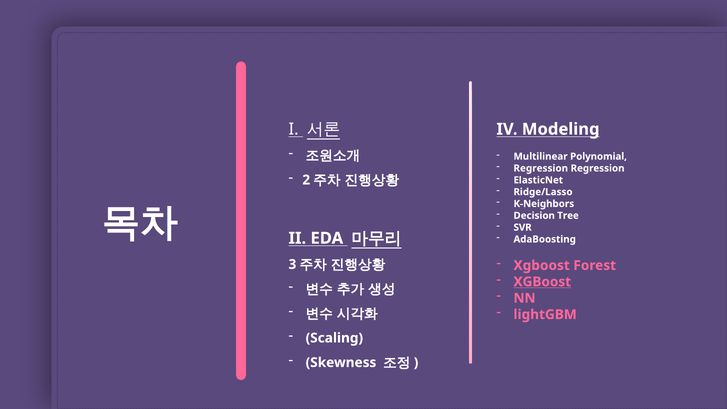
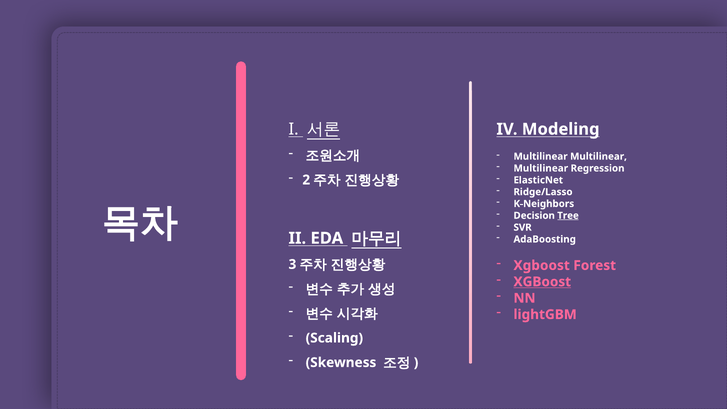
Multilinear Polynomial: Polynomial -> Multilinear (599, 156)
Regression: Regression -> Multilinear (541, 168)
Tree underline: none -> present (568, 216)
